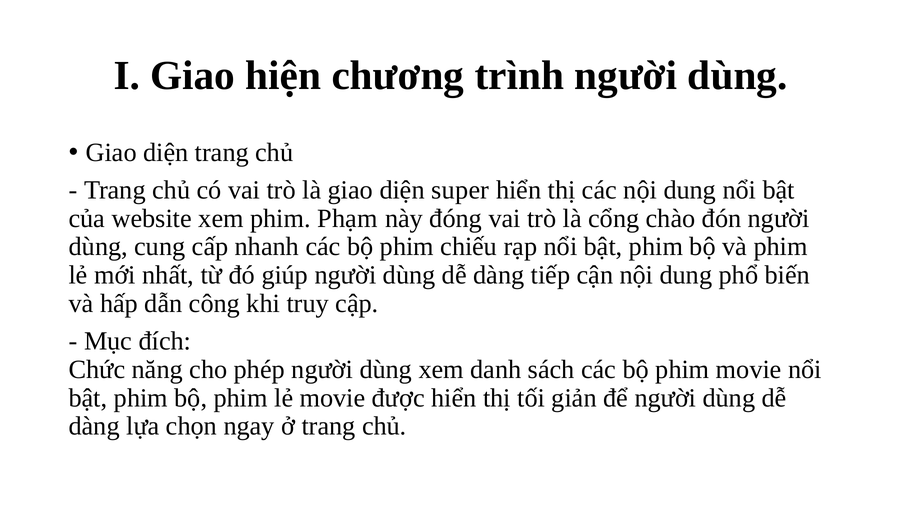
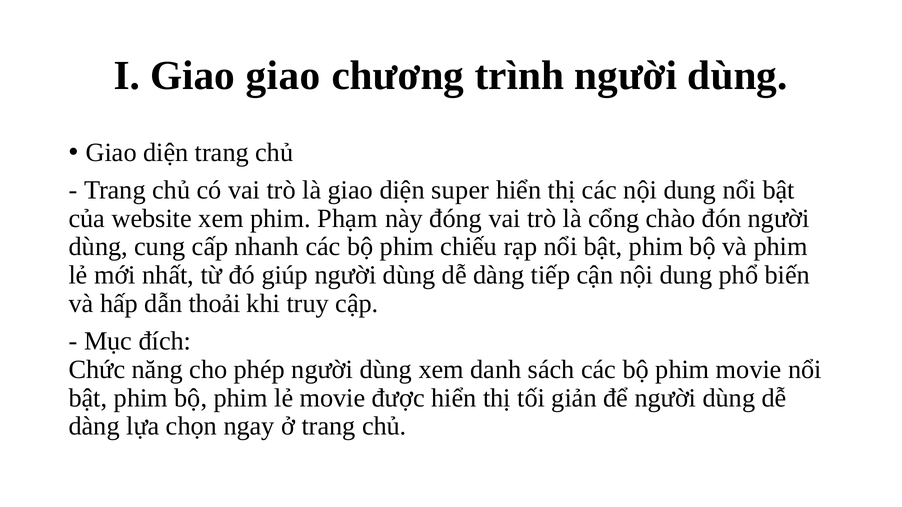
Giao hiện: hiện -> giao (283, 76)
công: công -> thoải (215, 304)
